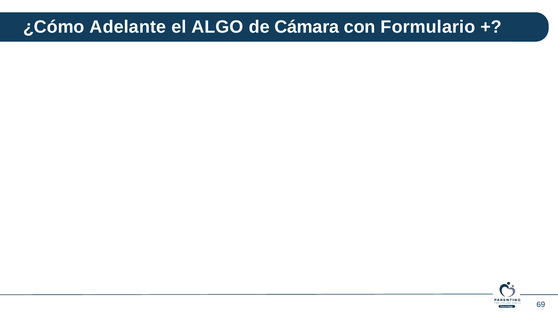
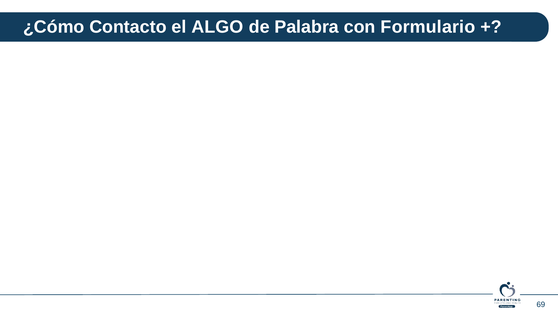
Adelante: Adelante -> Contacto (128, 27)
Cámara: Cámara -> Palabra (307, 27)
